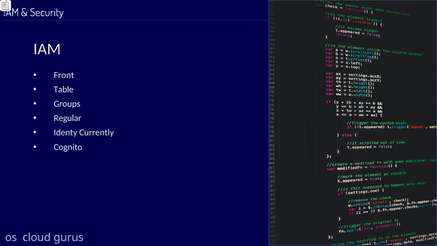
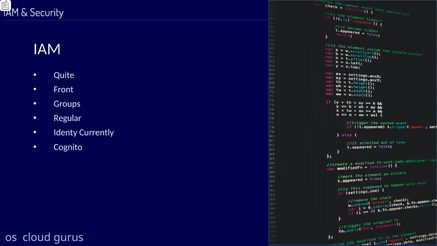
Front: Front -> Quite (64, 75)
Table: Table -> Front (64, 89)
